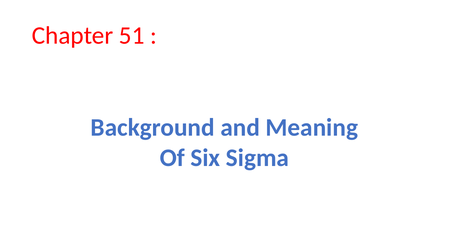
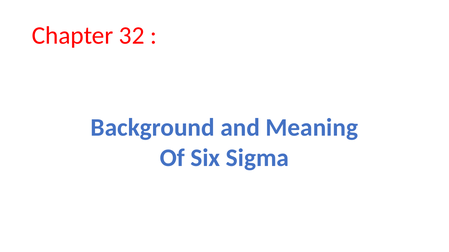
51: 51 -> 32 (132, 36)
